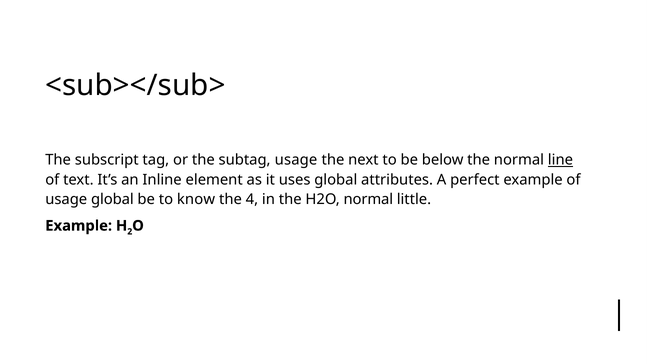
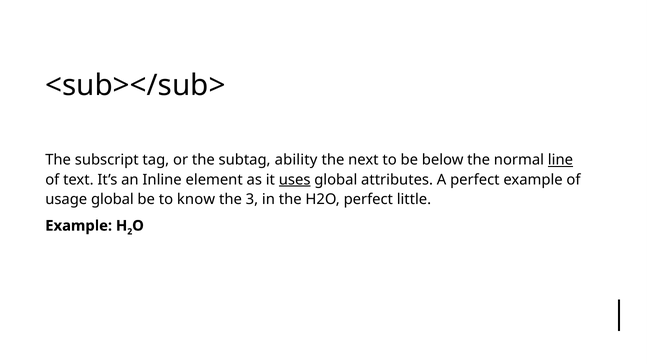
subtag usage: usage -> ability (296, 160)
uses underline: none -> present (295, 180)
4: 4 -> 3 (252, 199)
H2O normal: normal -> perfect (368, 199)
